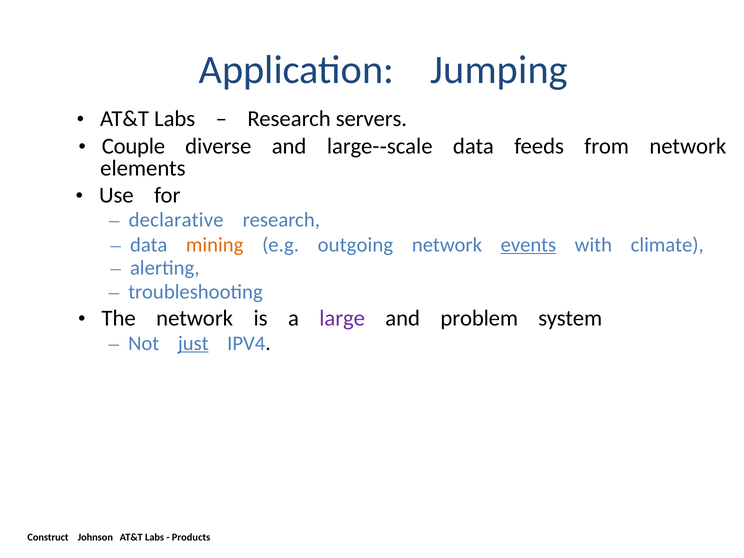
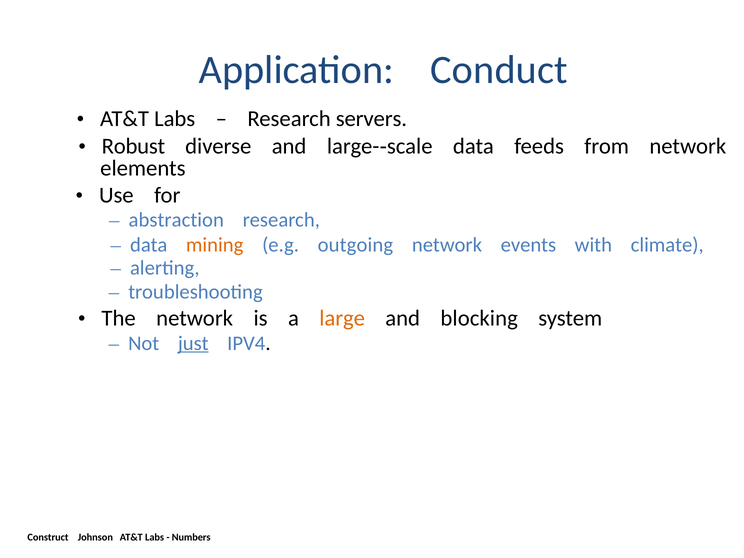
Jumping: Jumping -> Conduct (499, 70)
Couple: Couple -> Robust (133, 146)
declarative: declarative -> abstraction (176, 220)
events underline: present -> none (528, 245)
large colour: purple -> orange (342, 318)
problem: problem -> blocking (479, 318)
Products: Products -> Numbers (191, 538)
